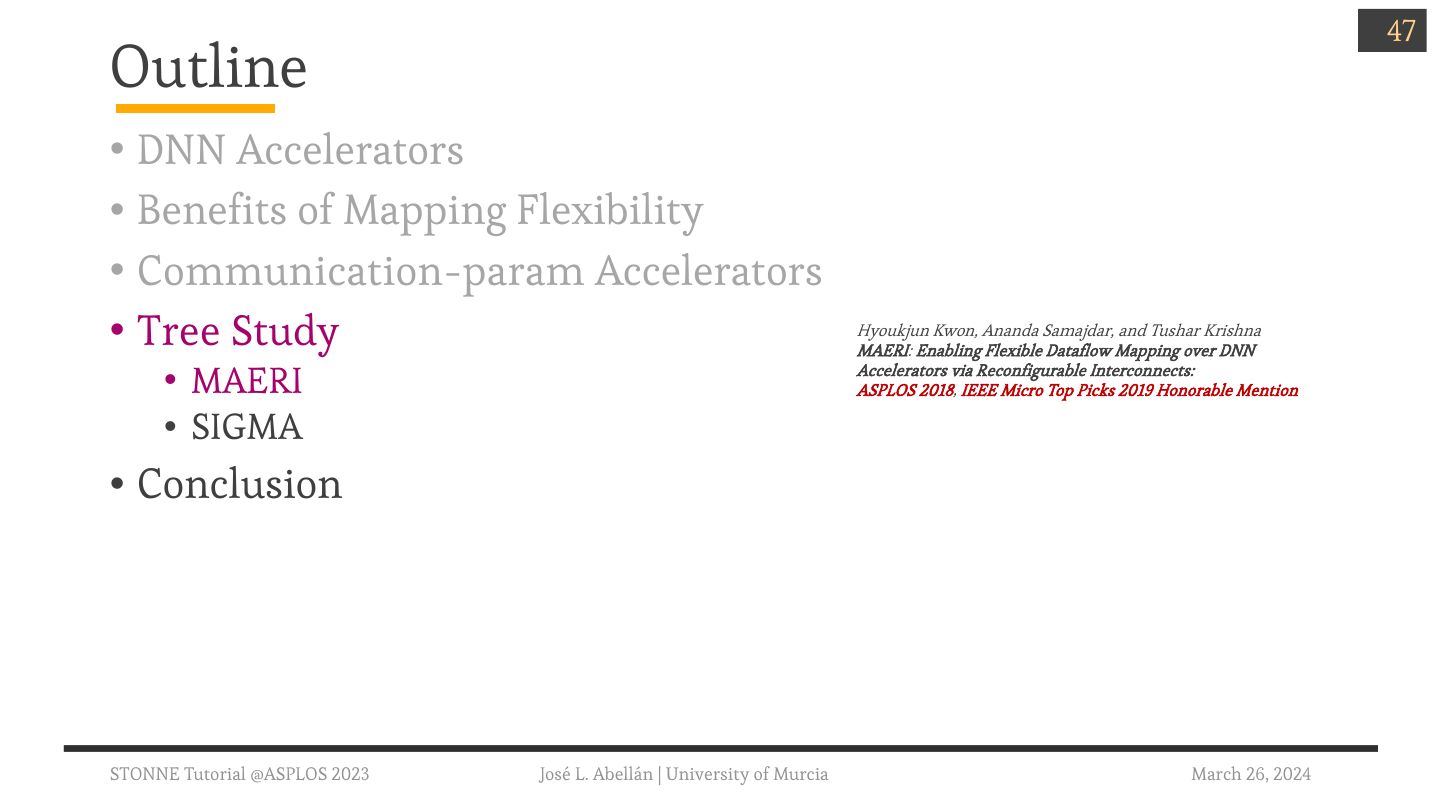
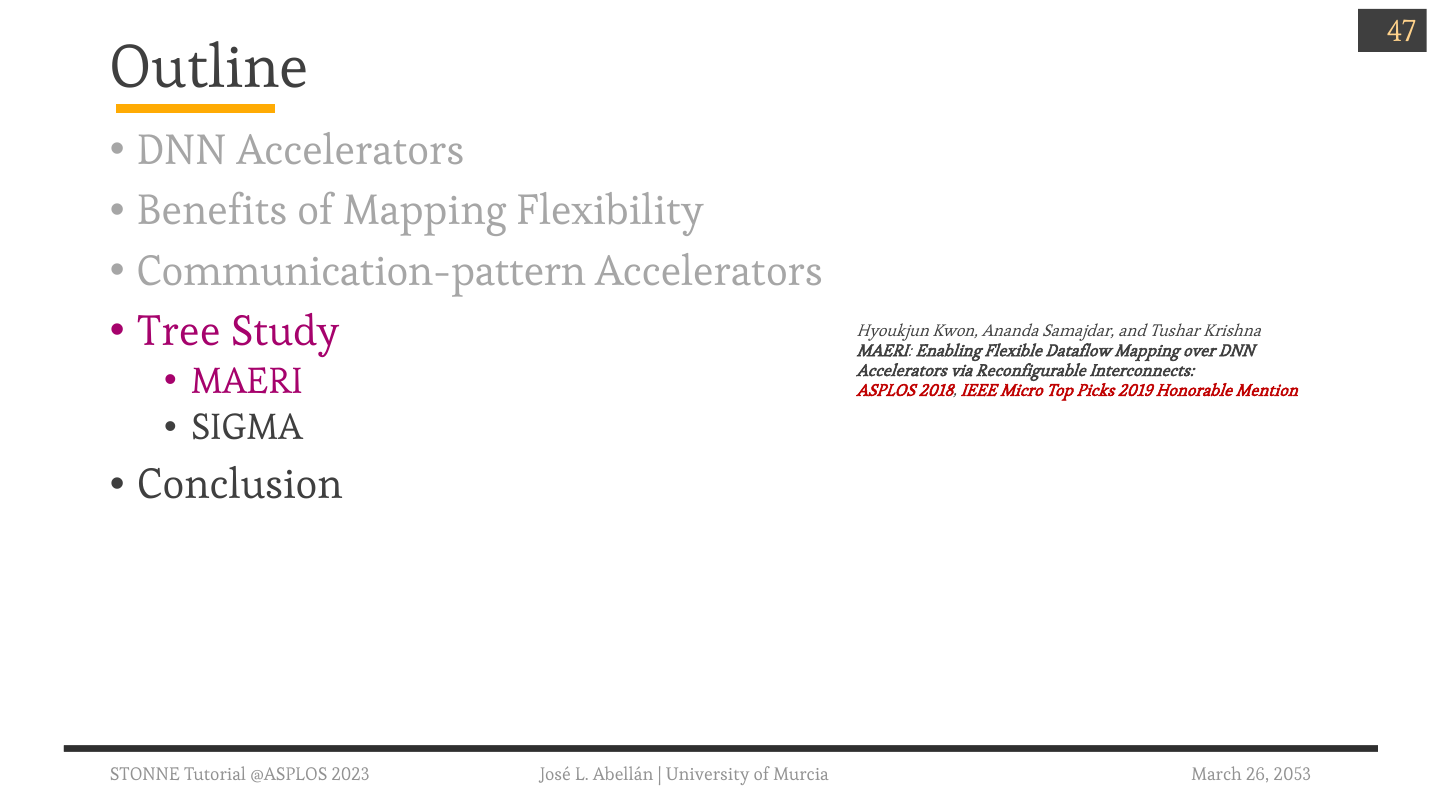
Communication-param: Communication-param -> Communication-pattern (361, 271)
2024: 2024 -> 2053 (1292, 775)
